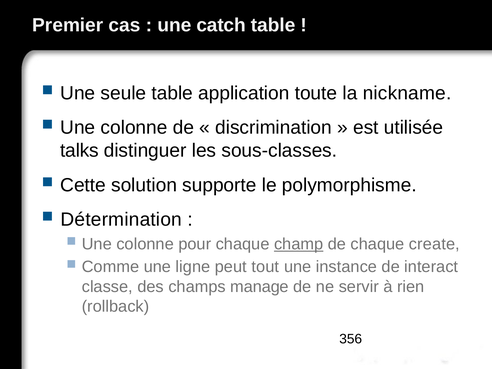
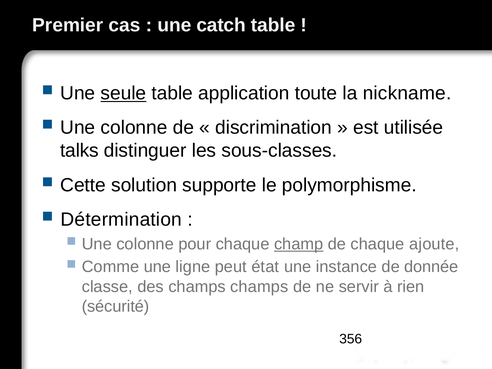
seule underline: none -> present (123, 93)
create: create -> ajoute (434, 244)
tout: tout -> état (265, 267)
interact: interact -> donnée (431, 267)
champs manage: manage -> champs (259, 287)
rollback: rollback -> sécurité (116, 306)
